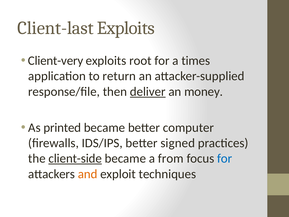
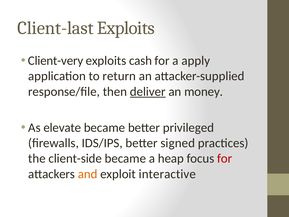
root: root -> cash (141, 61)
times: times -> apply (196, 61)
printed: printed -> elevate (62, 127)
computer: computer -> privileged (188, 127)
client-side underline: present -> none (75, 158)
from: from -> heap (171, 158)
for colour: blue -> red (225, 158)
techniques: techniques -> interactive (167, 174)
